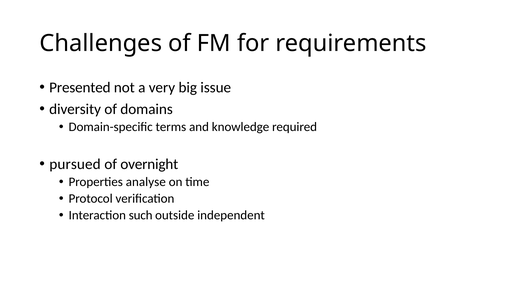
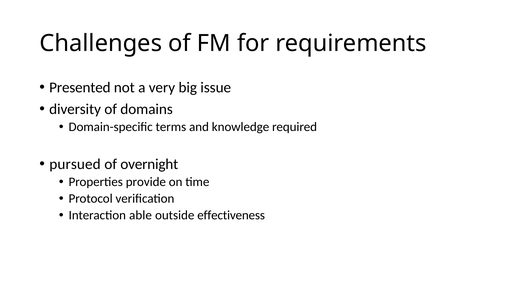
analyse: analyse -> provide (146, 182)
such: such -> able (140, 216)
independent: independent -> effectiveness (231, 216)
